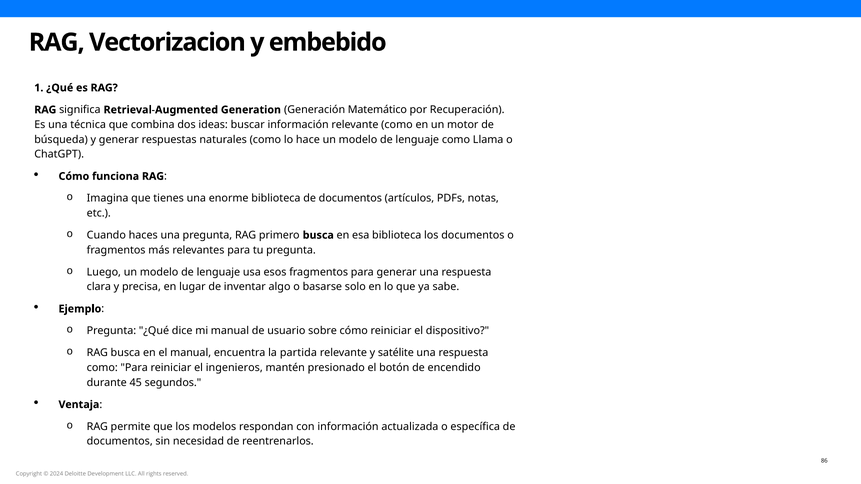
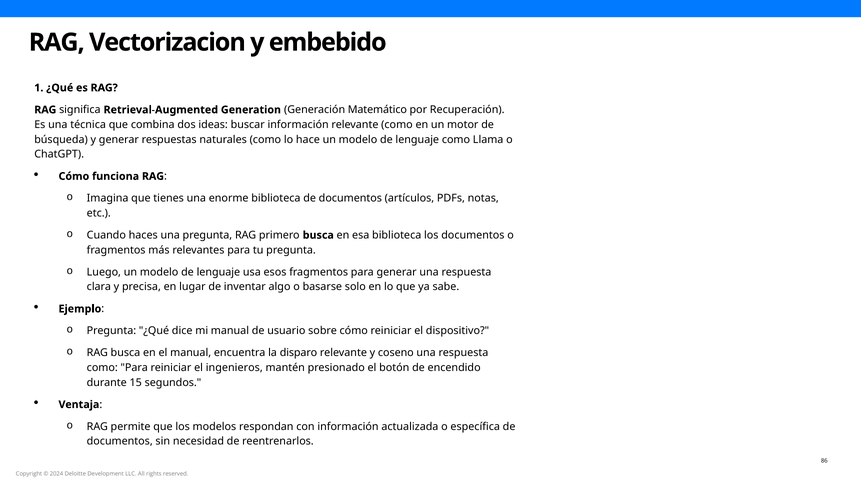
partida: partida -> disparo (299, 353)
satélite: satélite -> coseno (396, 353)
45: 45 -> 15 (136, 383)
